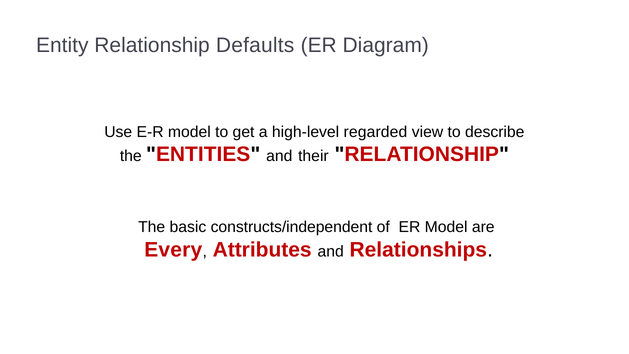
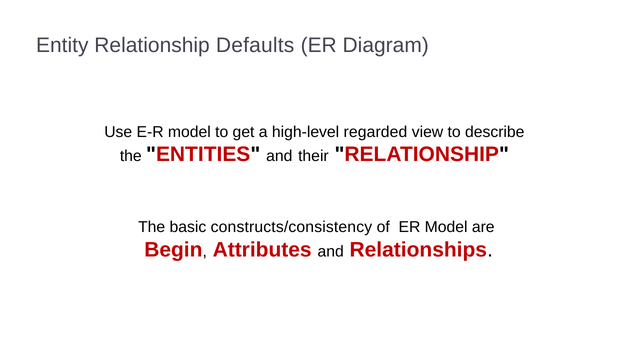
constructs/independent: constructs/independent -> constructs/consistency (291, 227)
Every: Every -> Begin (173, 250)
